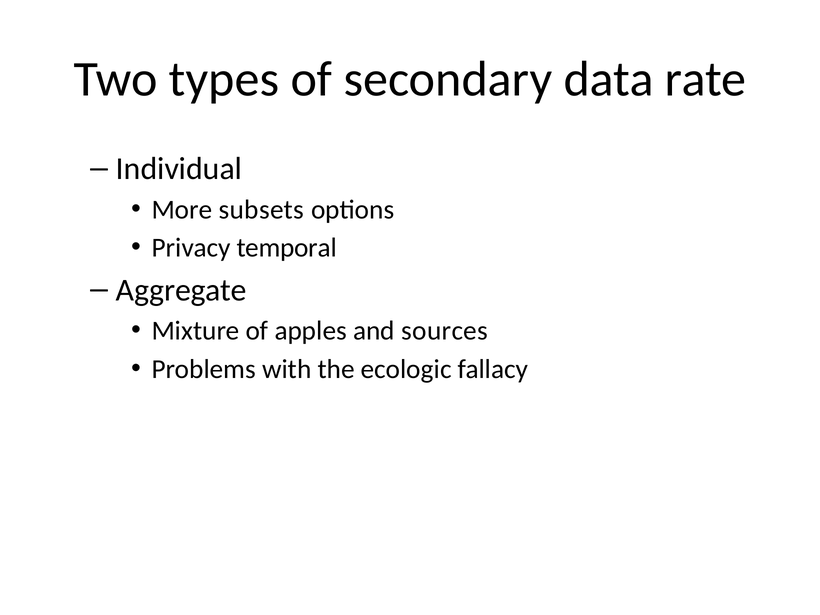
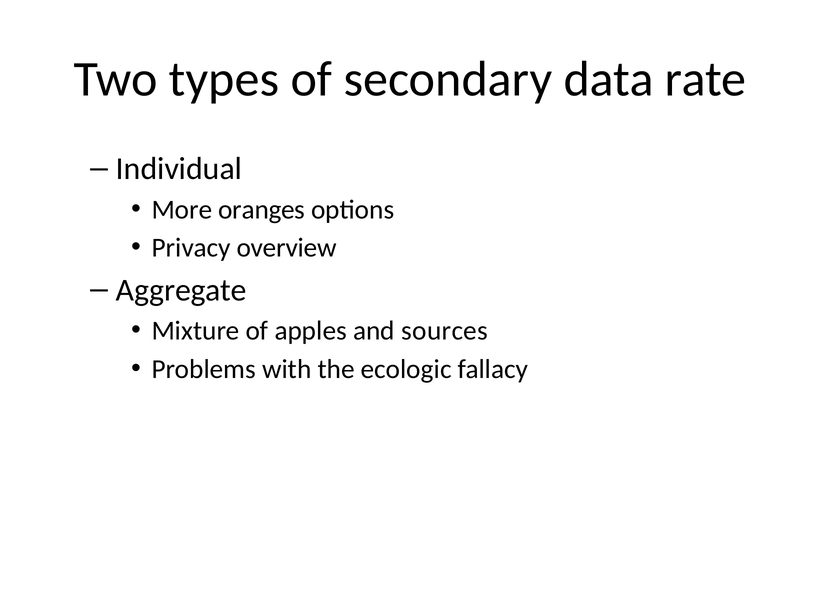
subsets: subsets -> oranges (262, 210)
temporal: temporal -> overview (287, 248)
